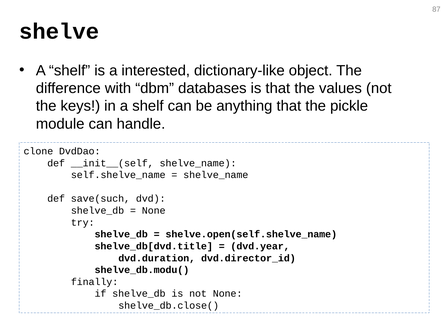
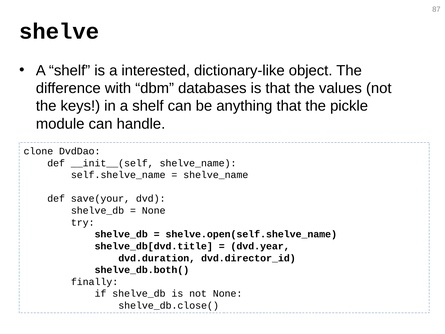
save(such: save(such -> save(your (100, 199)
shelve_db.modu(: shelve_db.modu( -> shelve_db.both( (142, 270)
